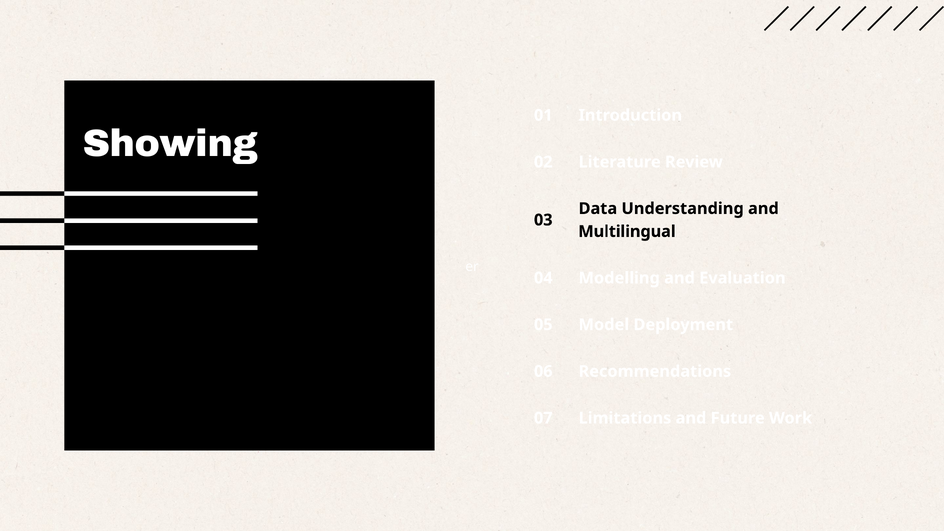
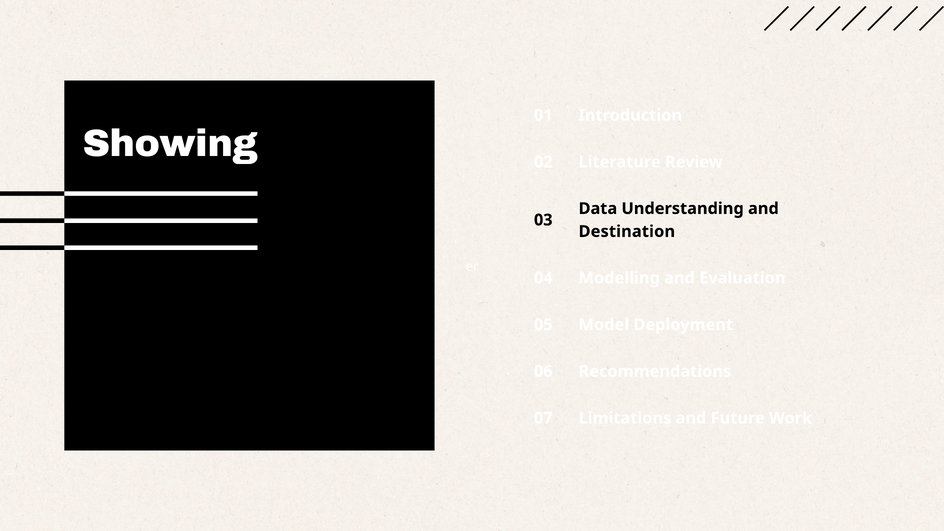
Multilingual: Multilingual -> Destination (627, 232)
